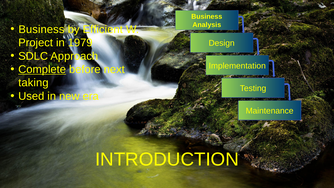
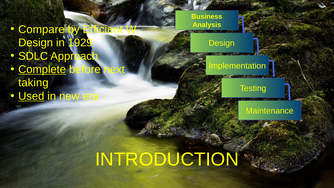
Business: Business -> Compare (41, 29)
Project: Project -> Design (36, 43)
1979: 1979 -> 1929 (80, 43)
Used underline: none -> present (31, 96)
